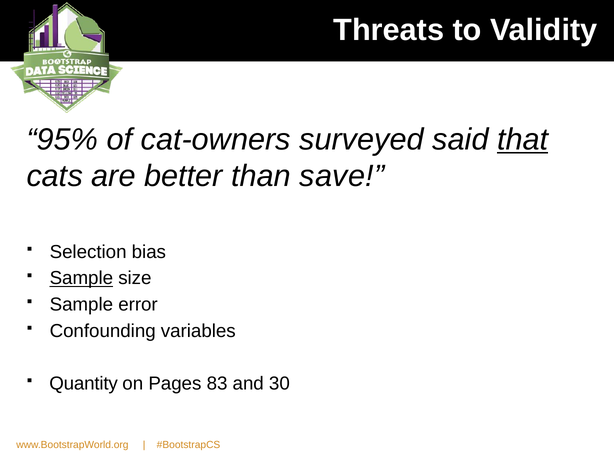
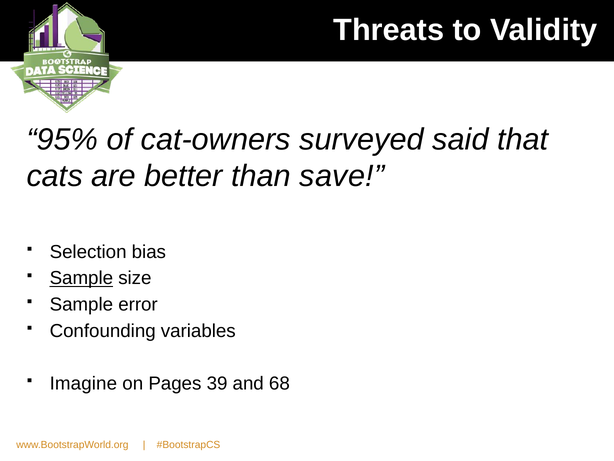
that underline: present -> none (523, 139)
Quantity: Quantity -> Imagine (83, 383)
83: 83 -> 39 (217, 383)
30: 30 -> 68 (279, 383)
